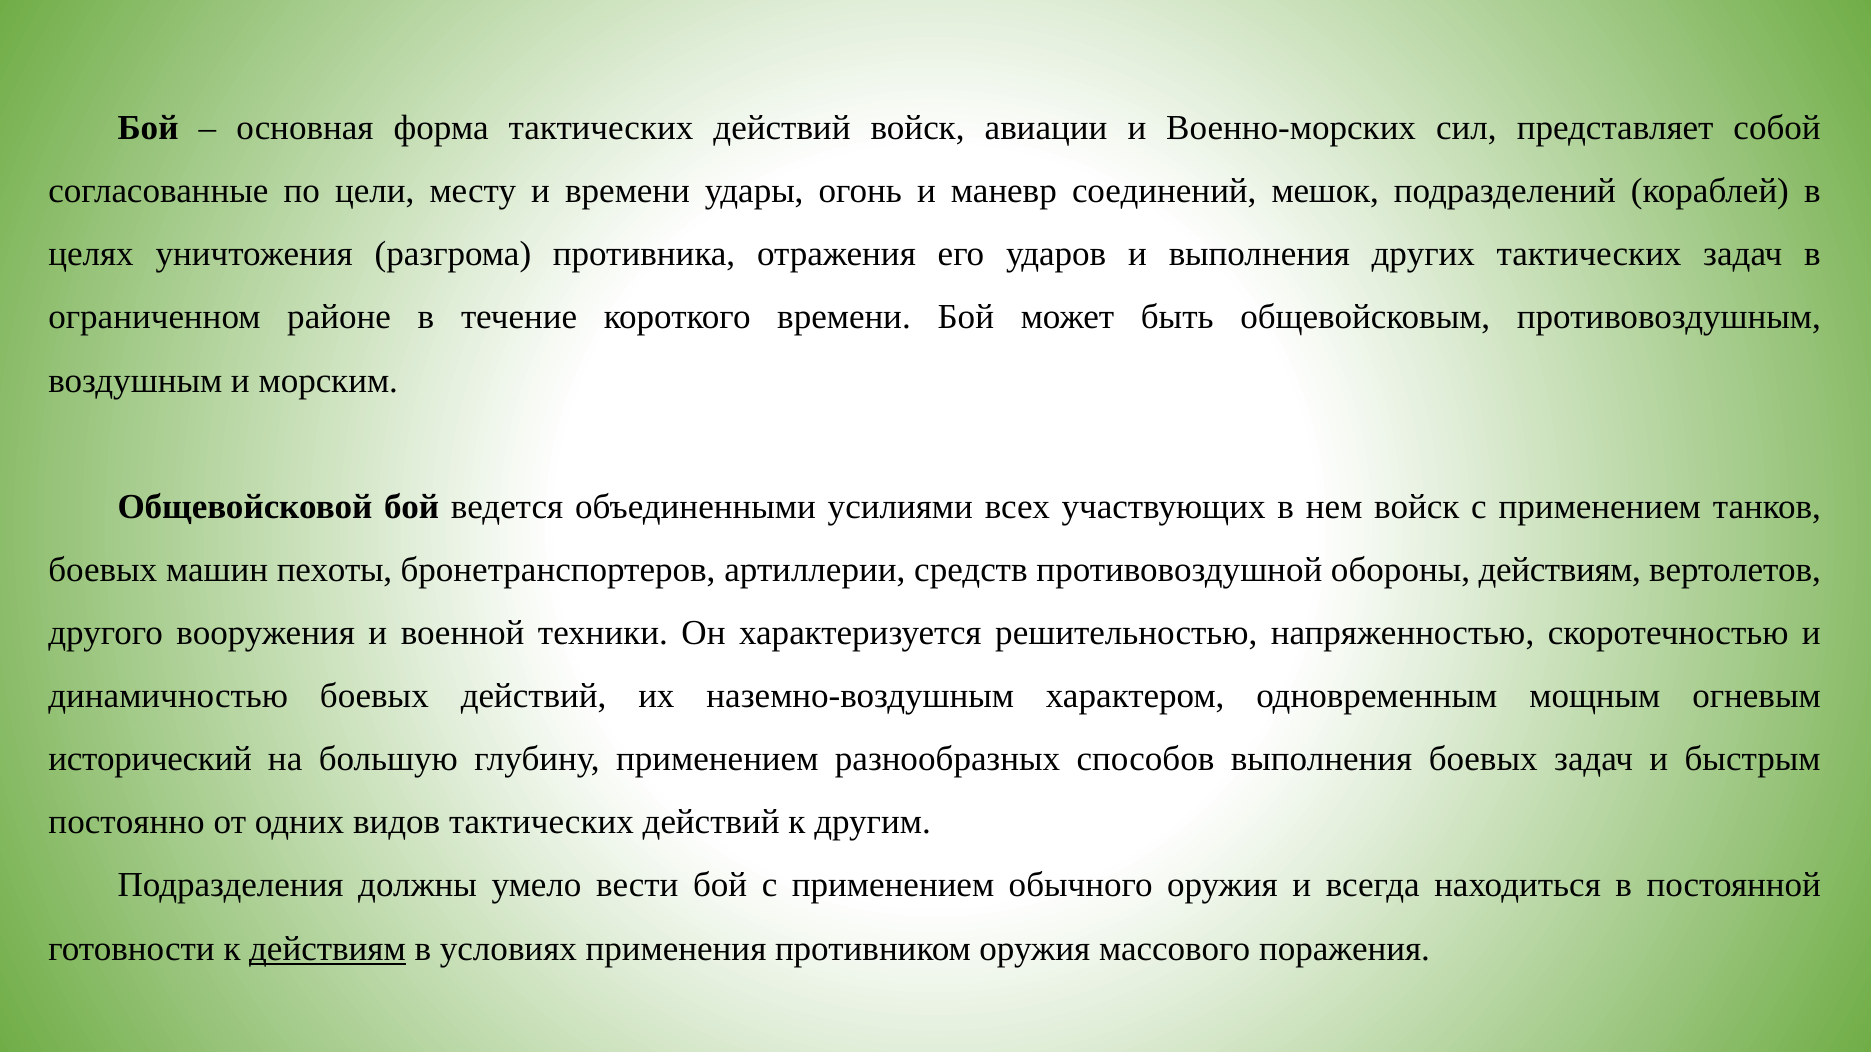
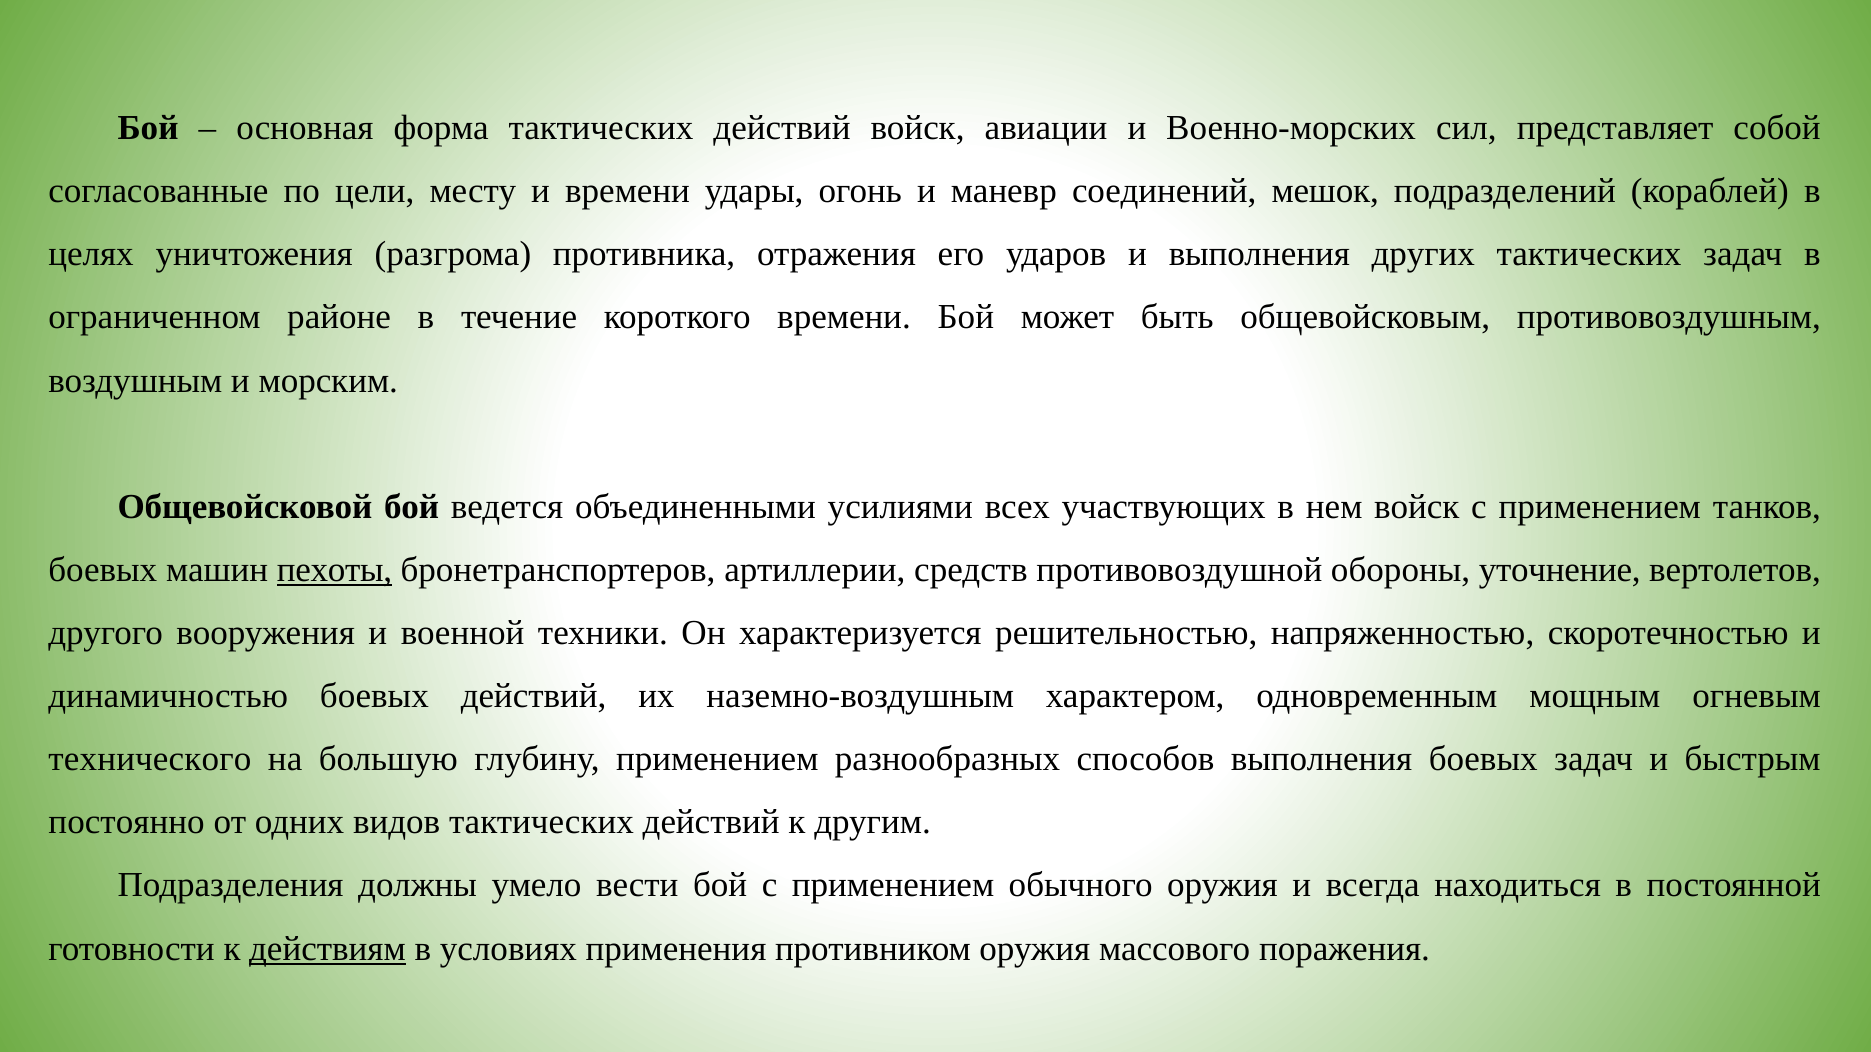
пехоты underline: none -> present (334, 570)
обороны действиям: действиям -> уточнение (1560, 570)
исторический: исторический -> технического (150, 759)
